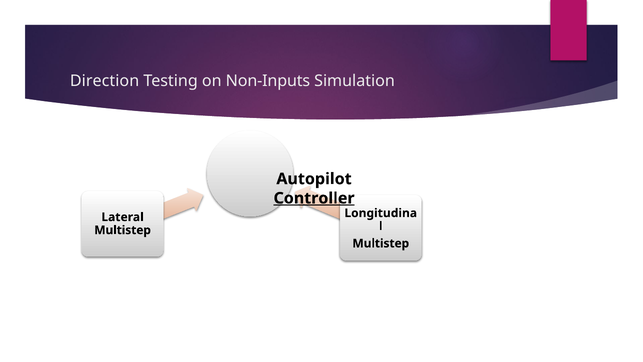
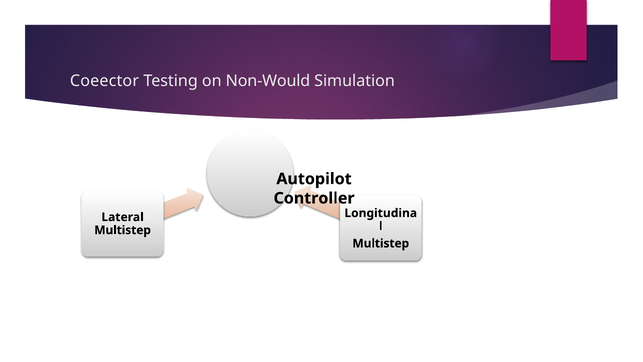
Direction: Direction -> Coeector (104, 81)
Non-Inputs: Non-Inputs -> Non-Would (268, 81)
Controller underline: present -> none (314, 198)
